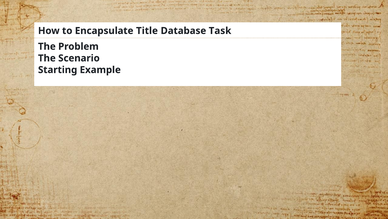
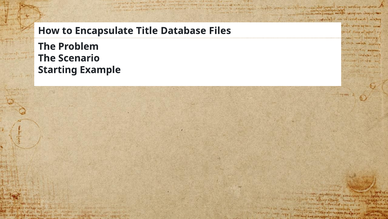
Task: Task -> Files (220, 31)
